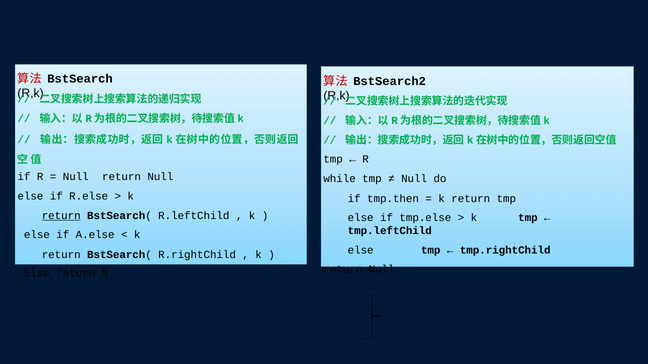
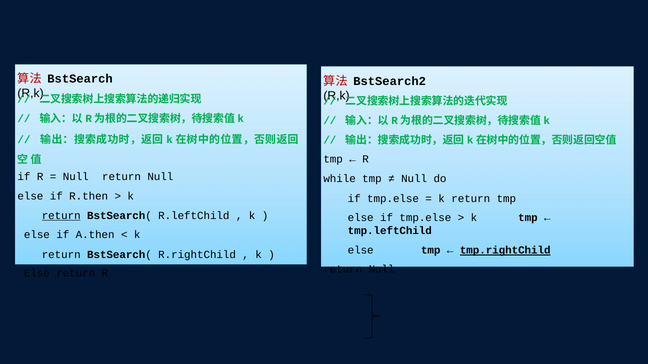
R.else: R.else -> R.then (89, 196)
tmp.then: tmp.then -> tmp.else (393, 199)
A.else: A.else -> A.then (95, 235)
tmp.rightChild underline: none -> present (505, 251)
